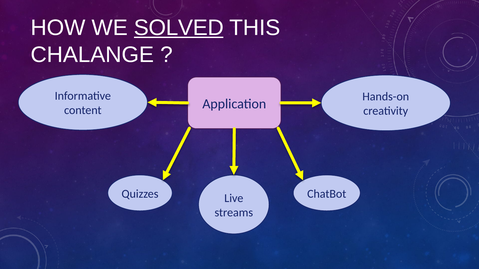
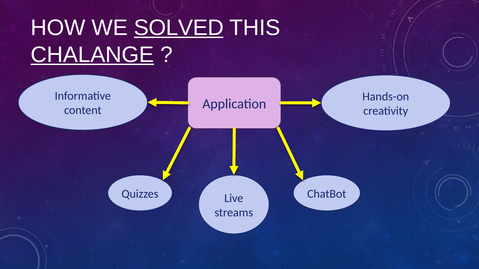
CHALANGE underline: none -> present (92, 55)
